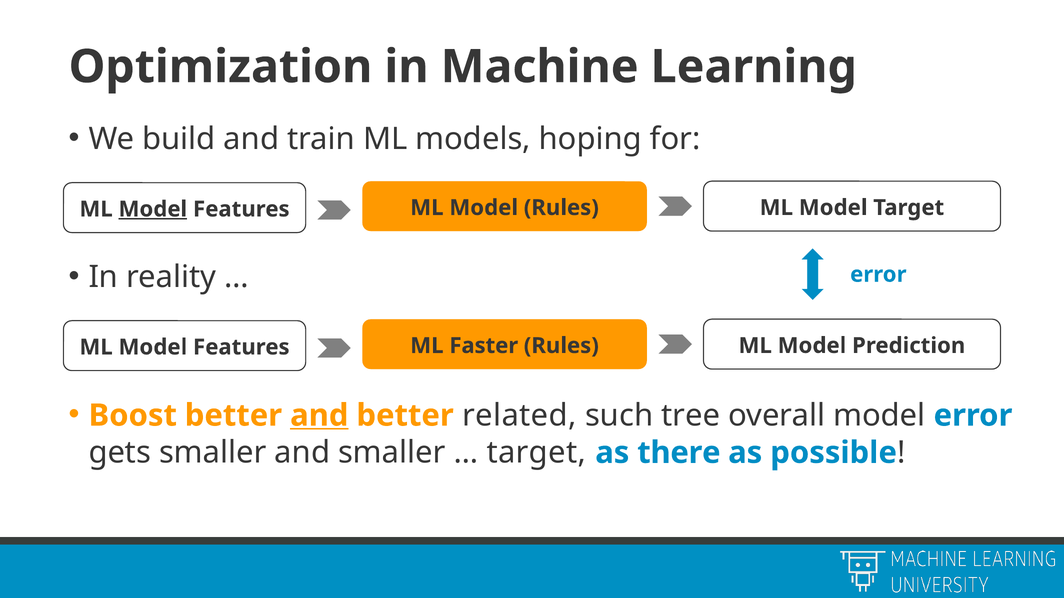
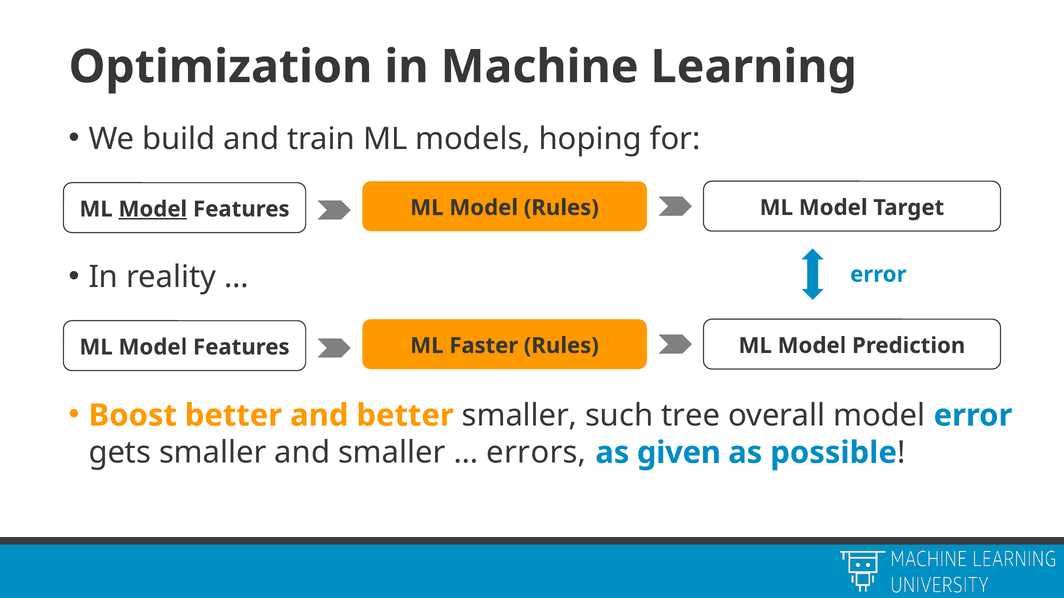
and underline: present -> none (319, 416)
better related: related -> smaller (520, 416)
target: target -> errors (536, 453)
there: there -> given (679, 453)
